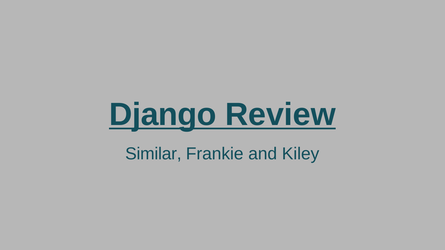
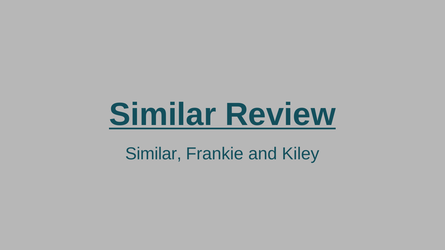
Django: Django -> Similar (163, 115)
